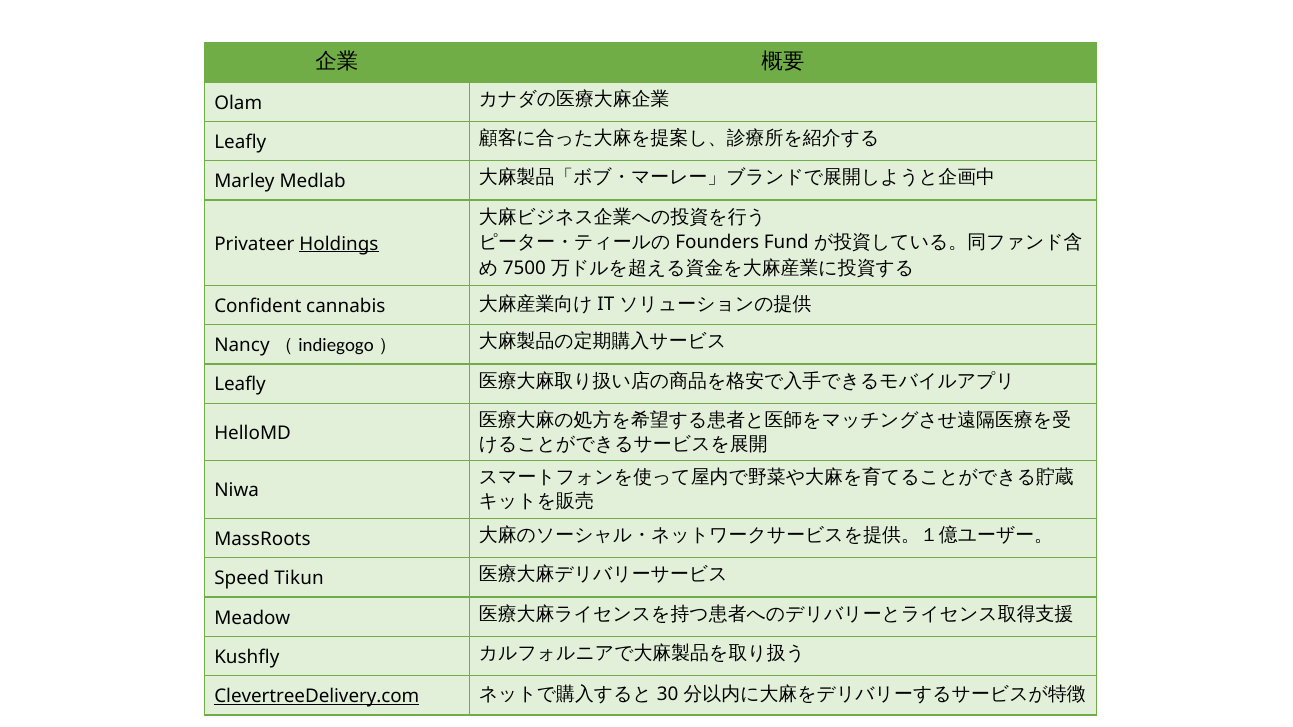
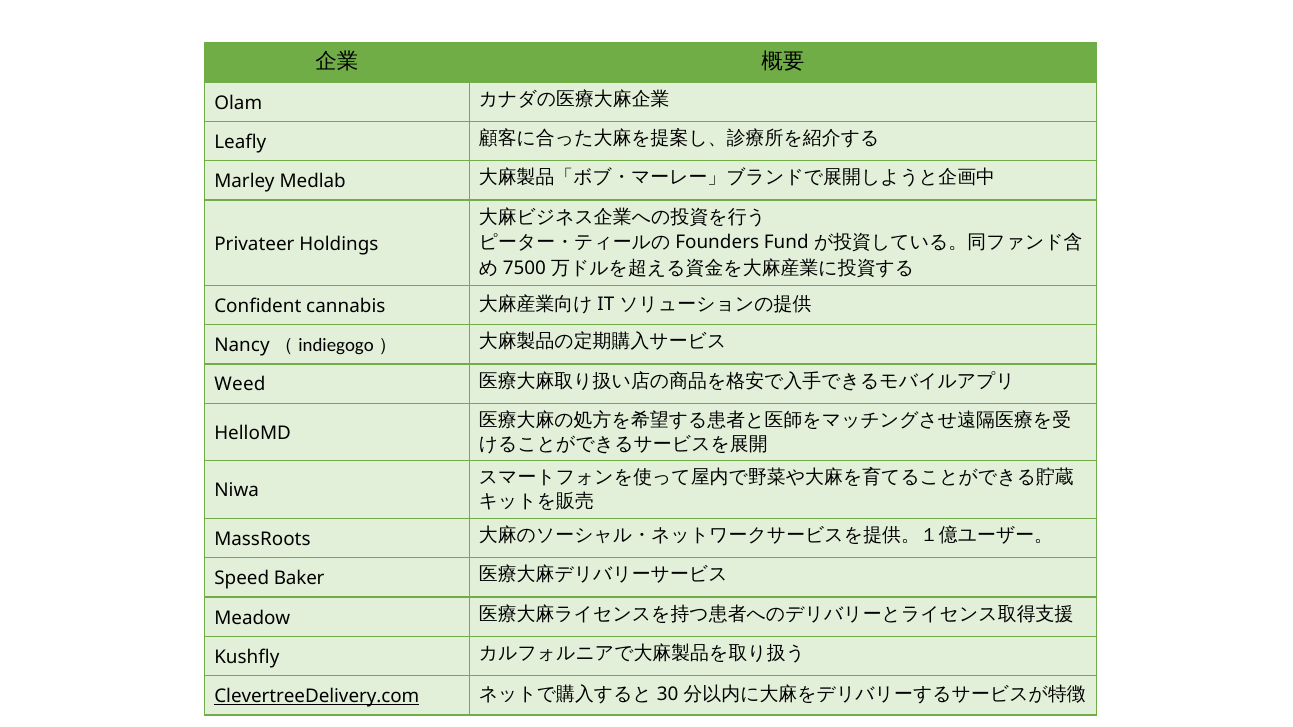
Holdings underline: present -> none (339, 244)
Leafly: Leafly -> Weed (240, 385)
Tikun: Tikun -> Baker (299, 579)
